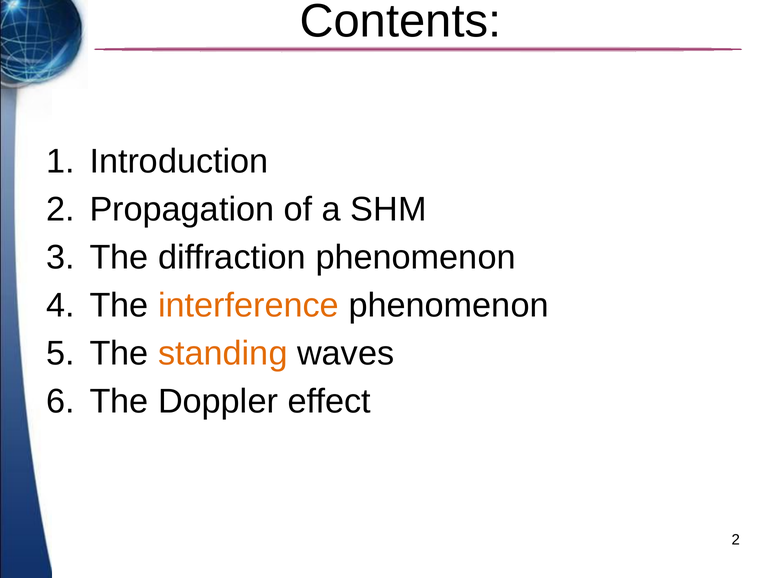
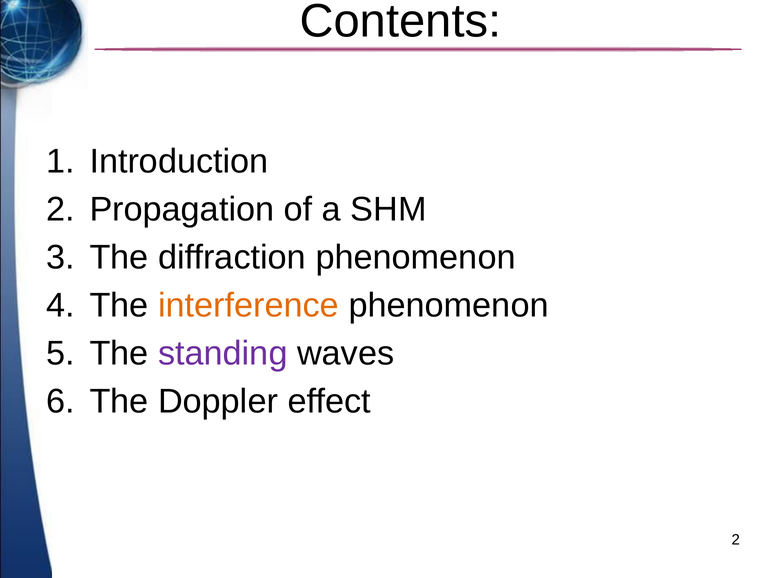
standing colour: orange -> purple (223, 354)
